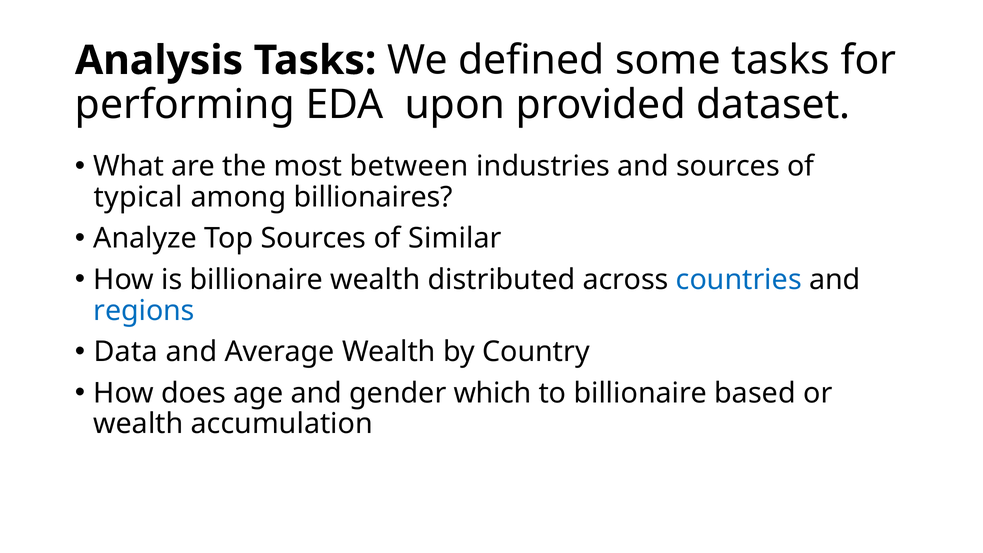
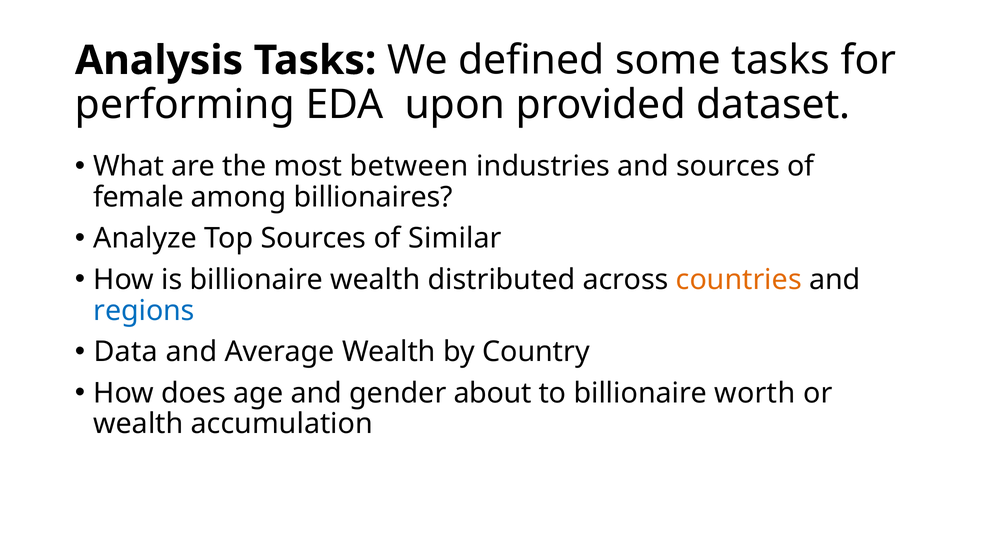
typical: typical -> female (139, 197)
countries colour: blue -> orange (739, 280)
which: which -> about (493, 393)
based: based -> worth (755, 393)
